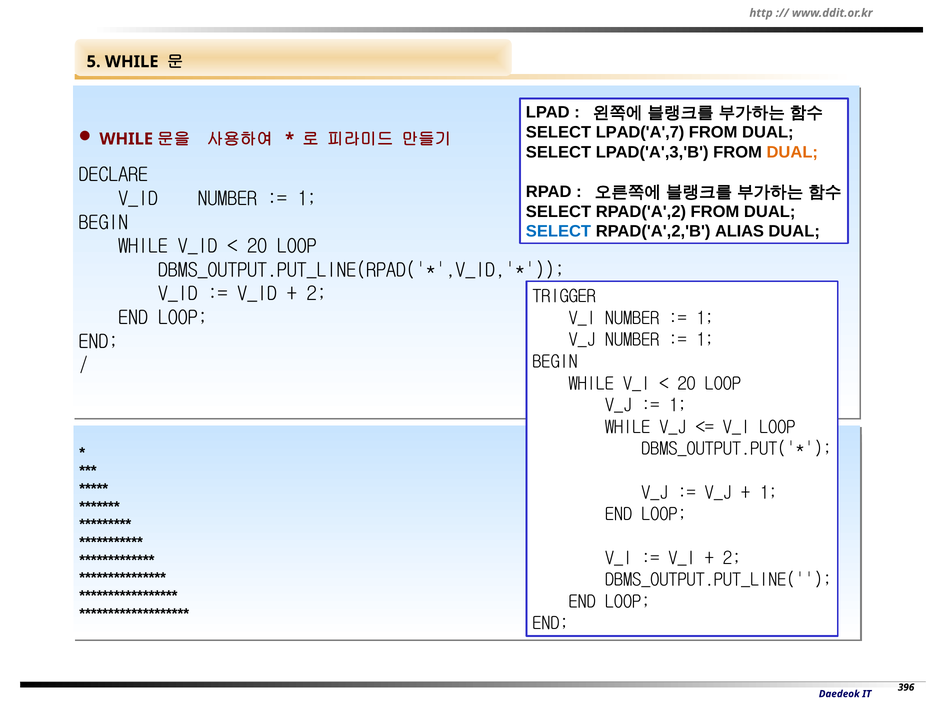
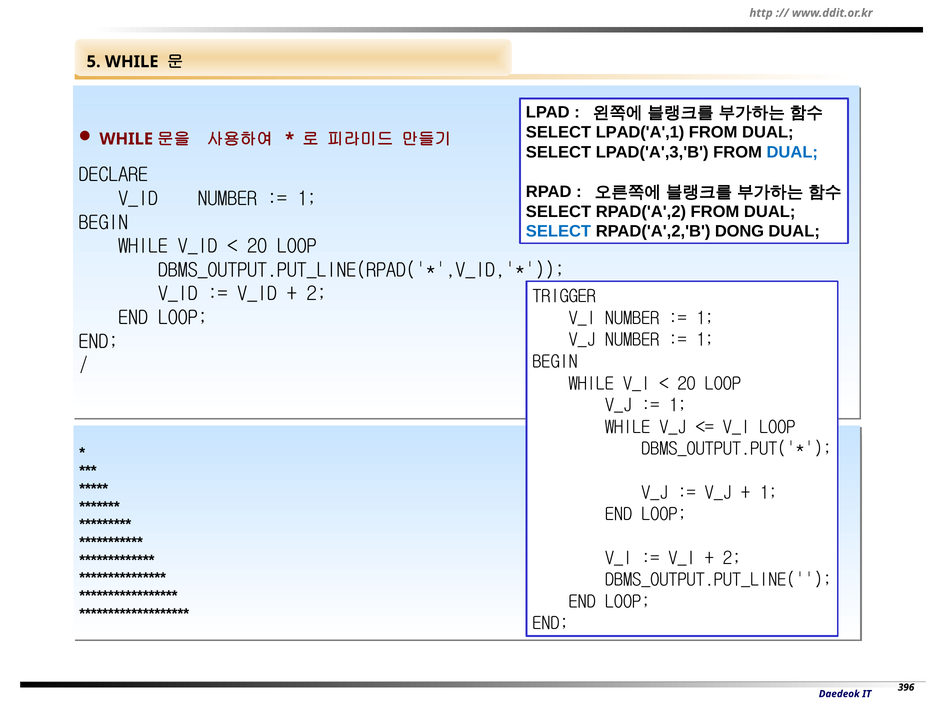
LPAD('A',7: LPAD('A',7 -> LPAD('A',1 (640, 132)
DUAL colour: orange -> blue (792, 152)
ALIAS: ALIAS -> DONG (739, 231)
